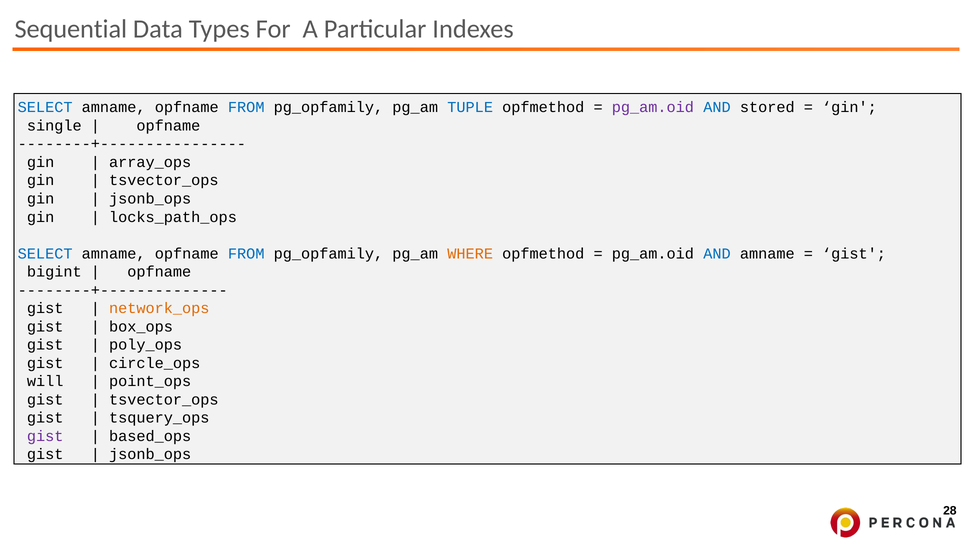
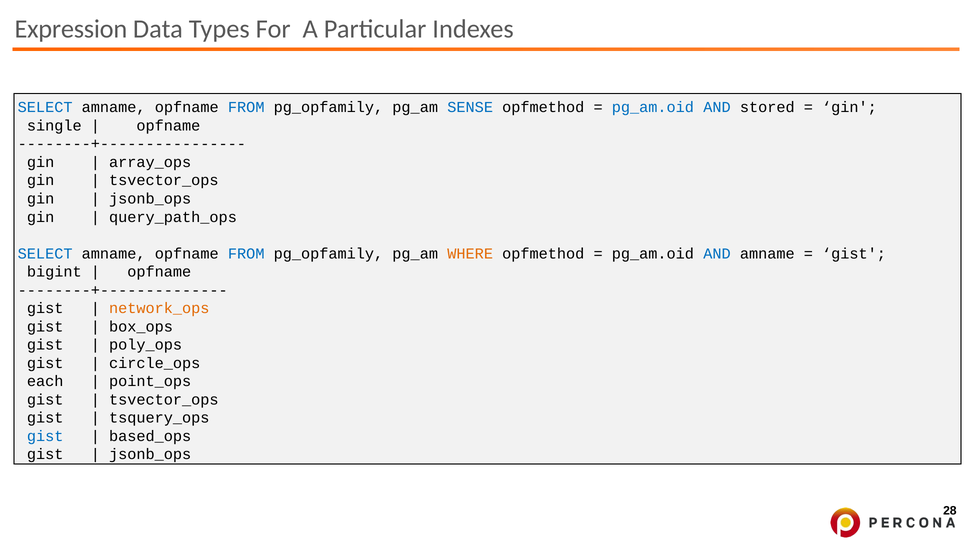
Sequential: Sequential -> Expression (71, 29)
TUPLE: TUPLE -> SENSE (470, 107)
pg_am.oid colour: purple -> blue (653, 107)
locks_path_ops: locks_path_ops -> query_path_ops (173, 217)
will: will -> each (45, 382)
gist colour: purple -> blue (45, 437)
